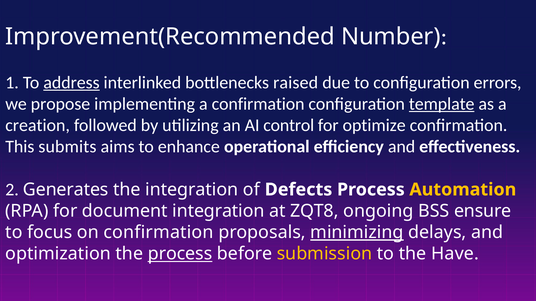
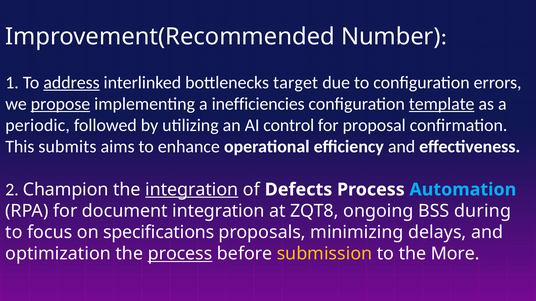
raised: raised -> target (296, 83)
propose underline: none -> present (60, 104)
a confirmation: confirmation -> inefficiencies (258, 104)
creation: creation -> periodic (38, 126)
optimize: optimize -> proposal (374, 126)
Generates: Generates -> Champion (66, 190)
integration underline: none -> present (192, 190)
Automation colour: yellow -> light blue (463, 190)
ensure: ensure -> during (483, 211)
on confirmation: confirmation -> specifications (159, 233)
minimizing underline: present -> none (357, 233)
Have: Have -> More (455, 254)
